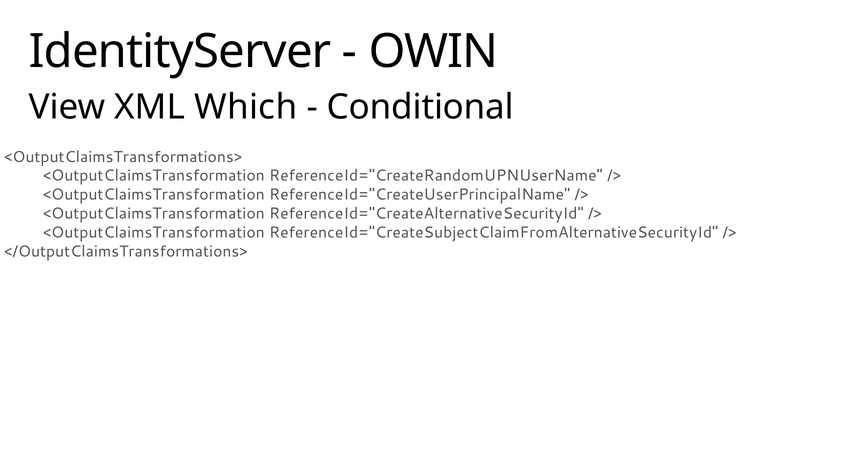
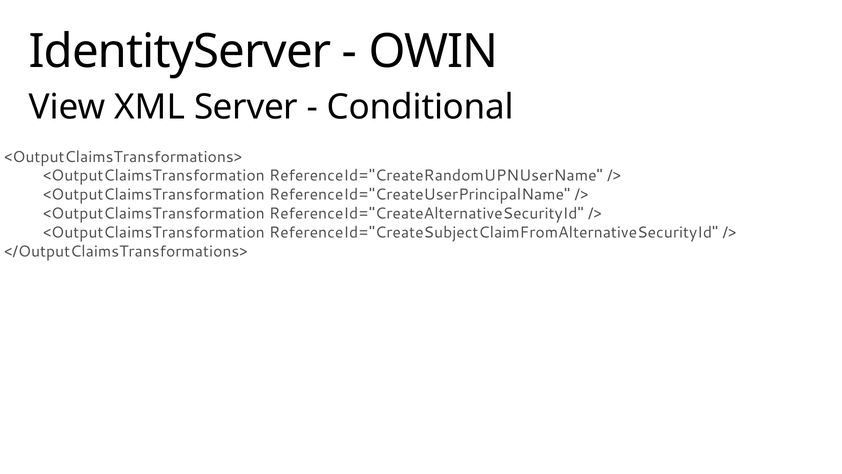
Which: Which -> Server (246, 107)
